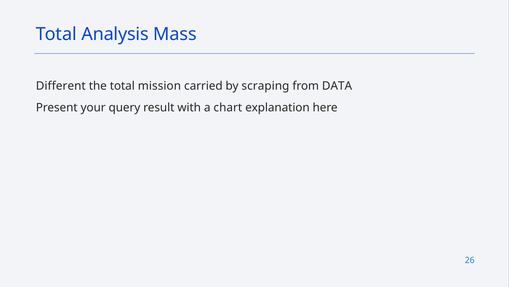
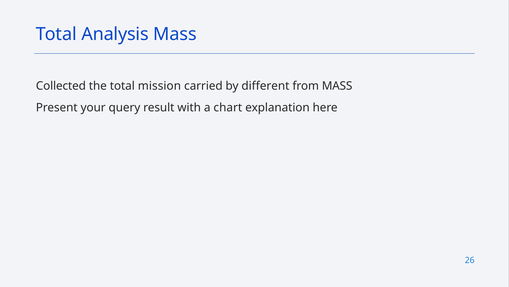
Different: Different -> Collected (61, 86)
scraping: scraping -> different (265, 86)
from DATA: DATA -> MASS (337, 86)
